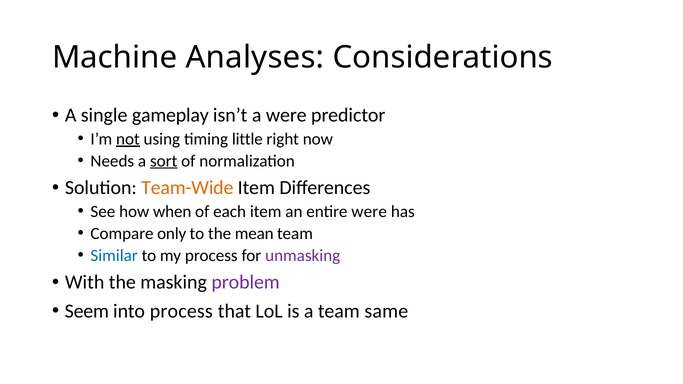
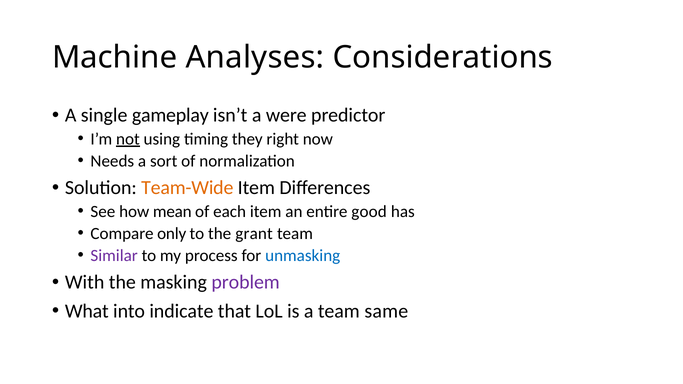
little: little -> they (247, 139)
sort underline: present -> none (164, 161)
when: when -> mean (172, 212)
entire were: were -> good (369, 212)
mean: mean -> grant (254, 234)
Similar colour: blue -> purple (114, 256)
unmasking colour: purple -> blue (303, 256)
Seem: Seem -> What (87, 311)
into process: process -> indicate (181, 311)
